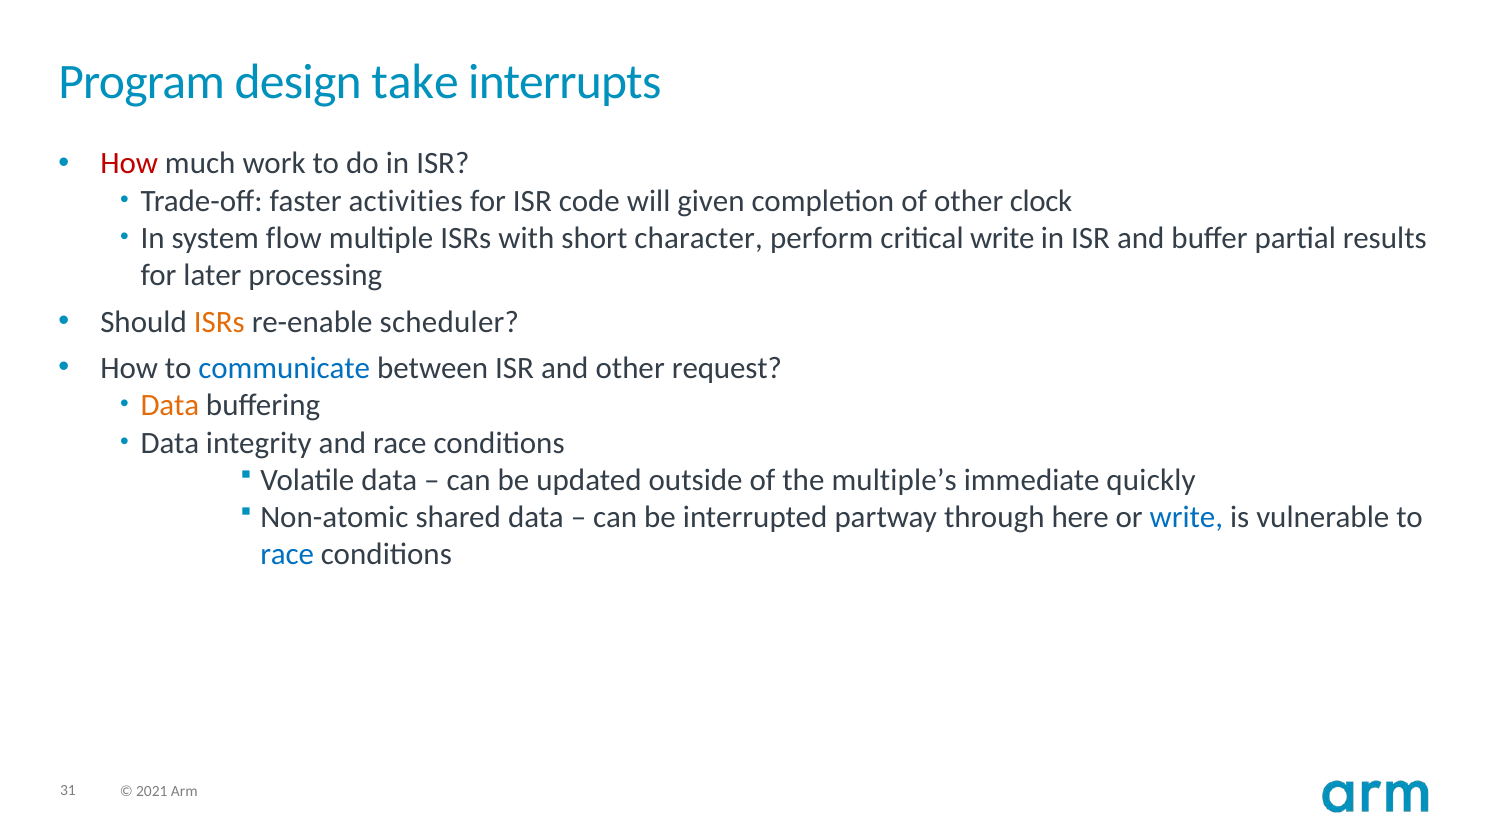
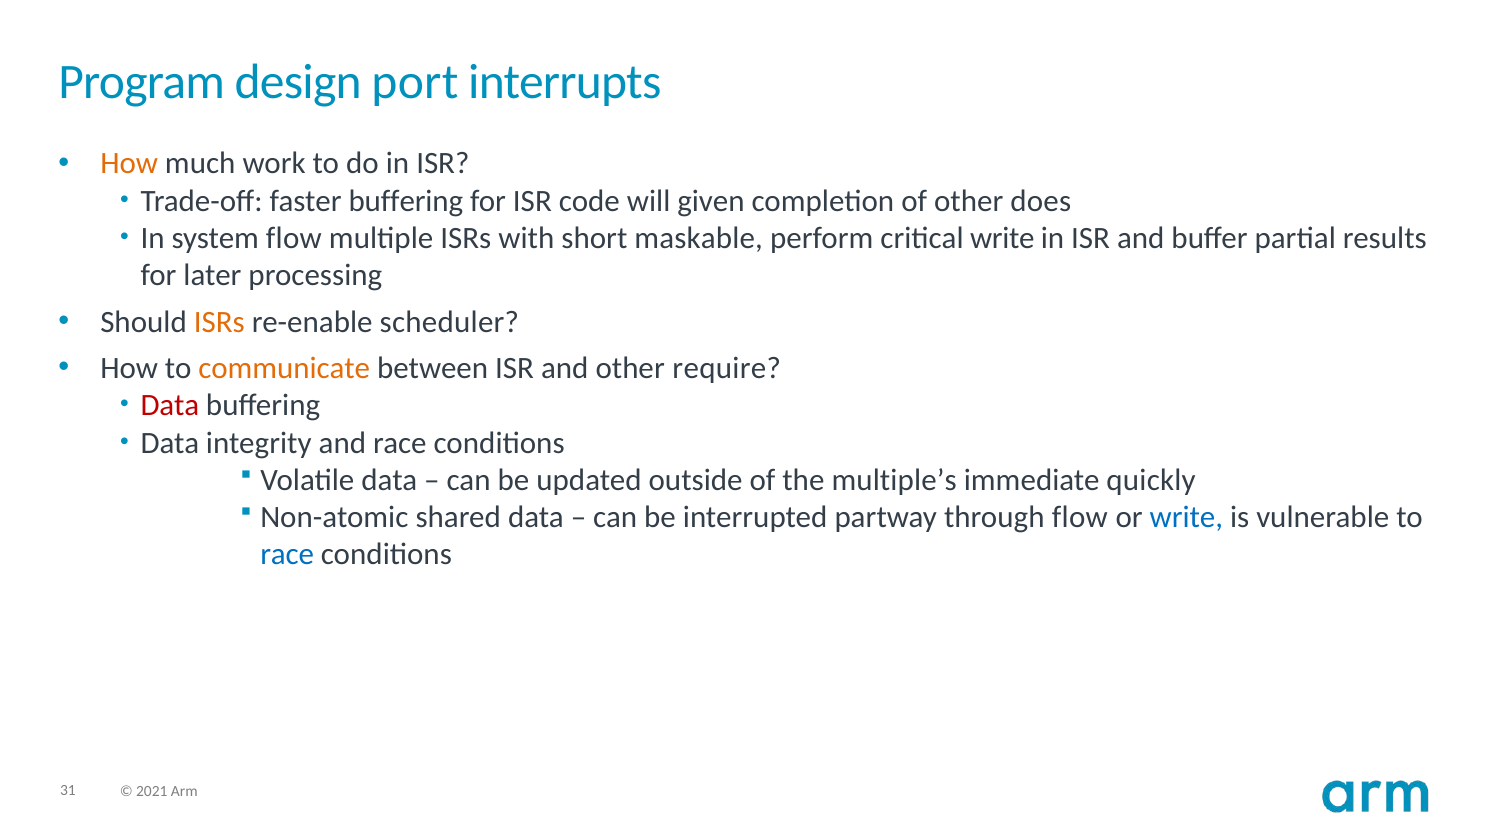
take: take -> port (415, 82)
How colour: red -> orange (129, 164)
faster activities: activities -> buffering (406, 201)
clock: clock -> does (1041, 201)
character: character -> maskable (699, 238)
communicate colour: blue -> orange (284, 368)
request: request -> require (727, 368)
Data colour: orange -> red (170, 405)
through here: here -> flow (1080, 517)
